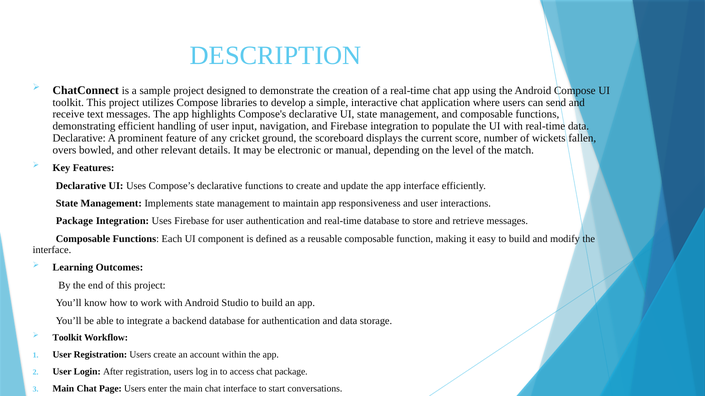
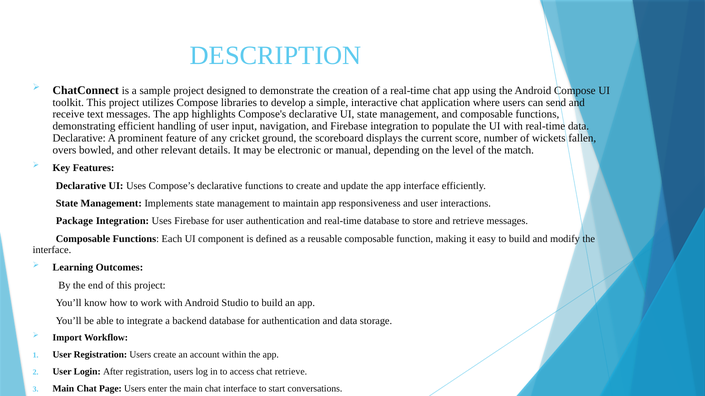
Toolkit: Toolkit -> Import (67, 338)
chat package: package -> retrieve (291, 372)
